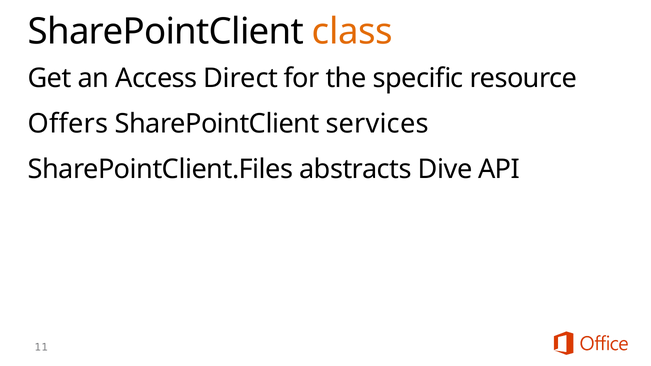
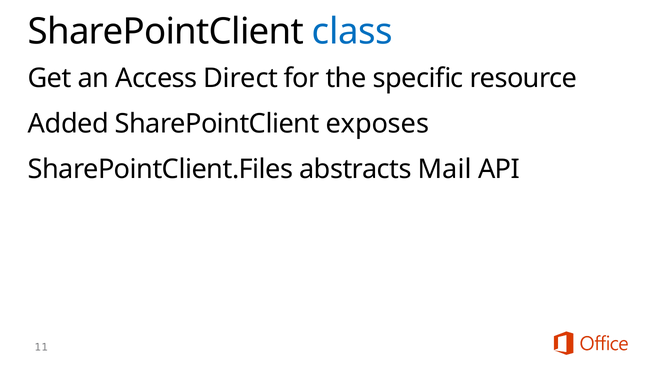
class colour: orange -> blue (352, 32)
Offers: Offers -> Added (68, 124)
services: services -> exposes (377, 124)
Dive: Dive -> Mail (445, 170)
